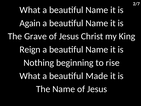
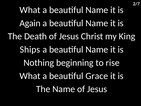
Grave: Grave -> Death (36, 36)
Reign: Reign -> Ships (30, 49)
Made: Made -> Grace (97, 76)
